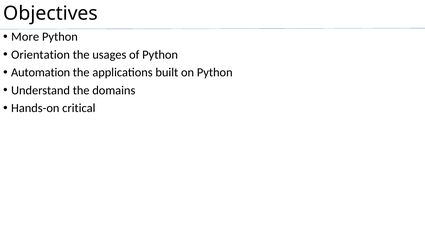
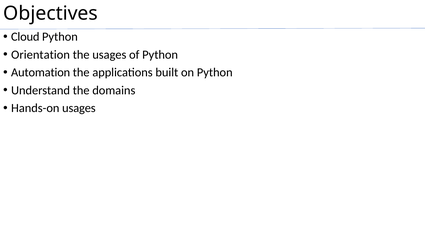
More: More -> Cloud (25, 37)
Hands-on critical: critical -> usages (79, 108)
